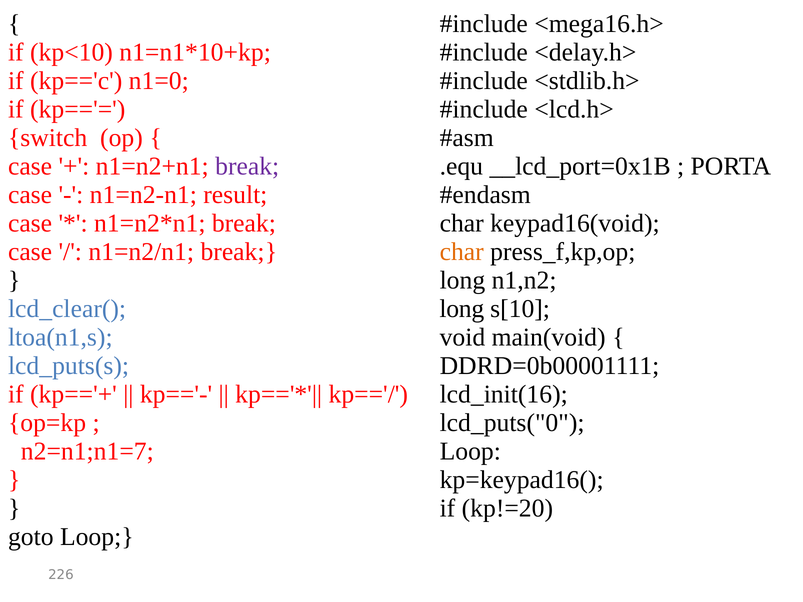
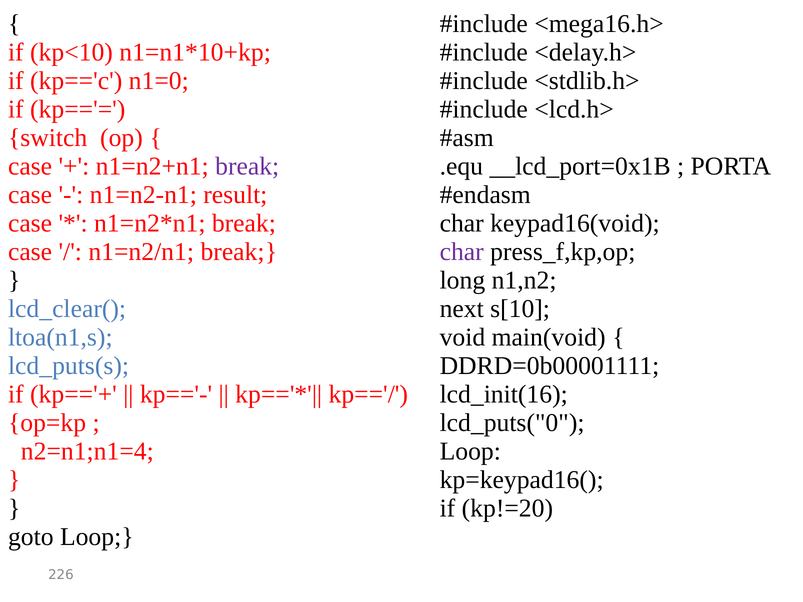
char colour: orange -> purple (462, 252)
long: long -> next (462, 309)
n2=n1;n1=7: n2=n1;n1=7 -> n2=n1;n1=4 (87, 452)
